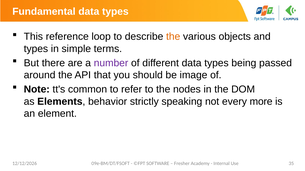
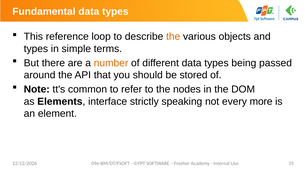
number colour: purple -> orange (111, 63)
image: image -> stored (194, 75)
behavior: behavior -> interface (108, 102)
